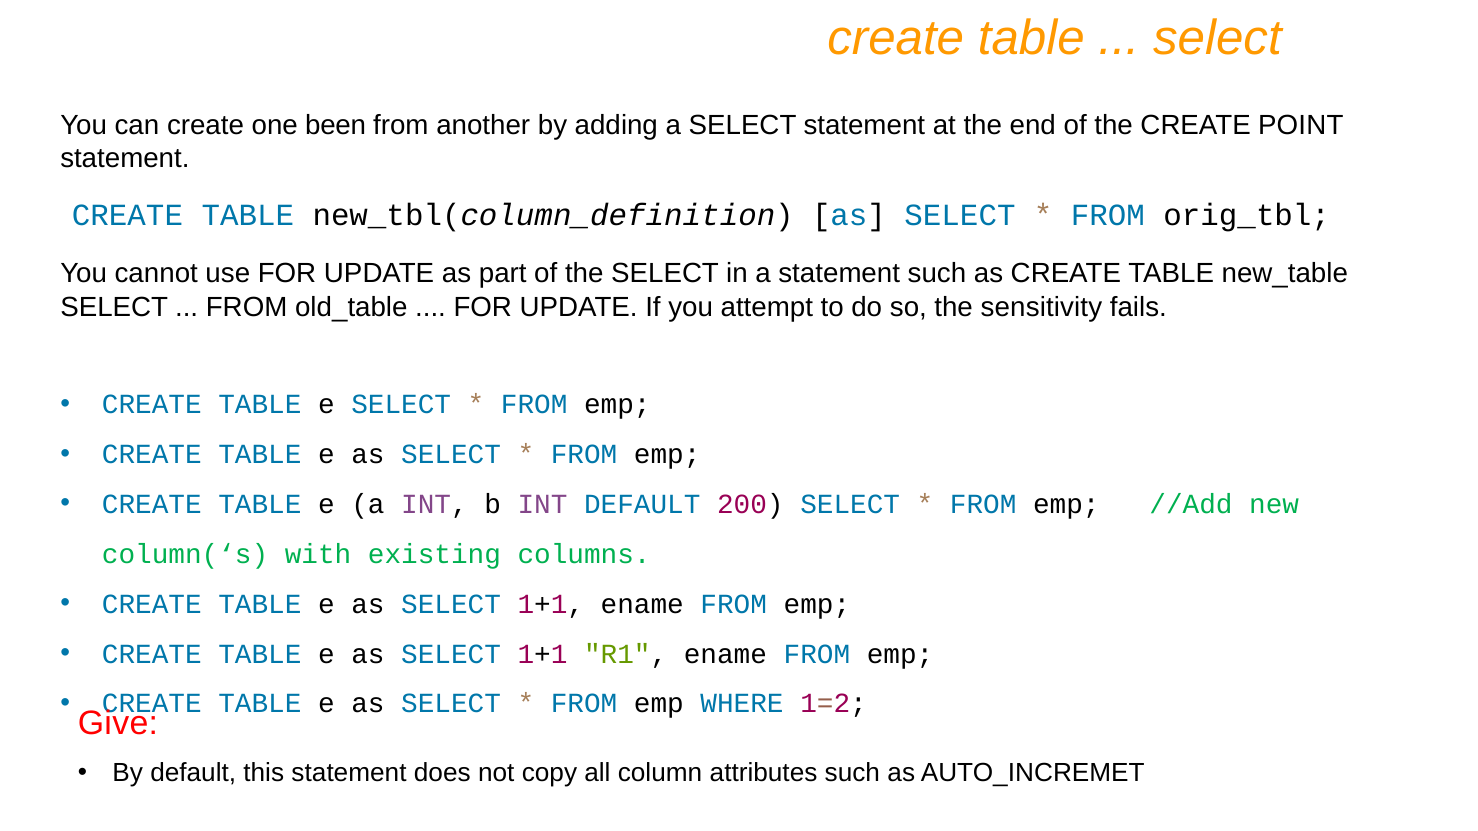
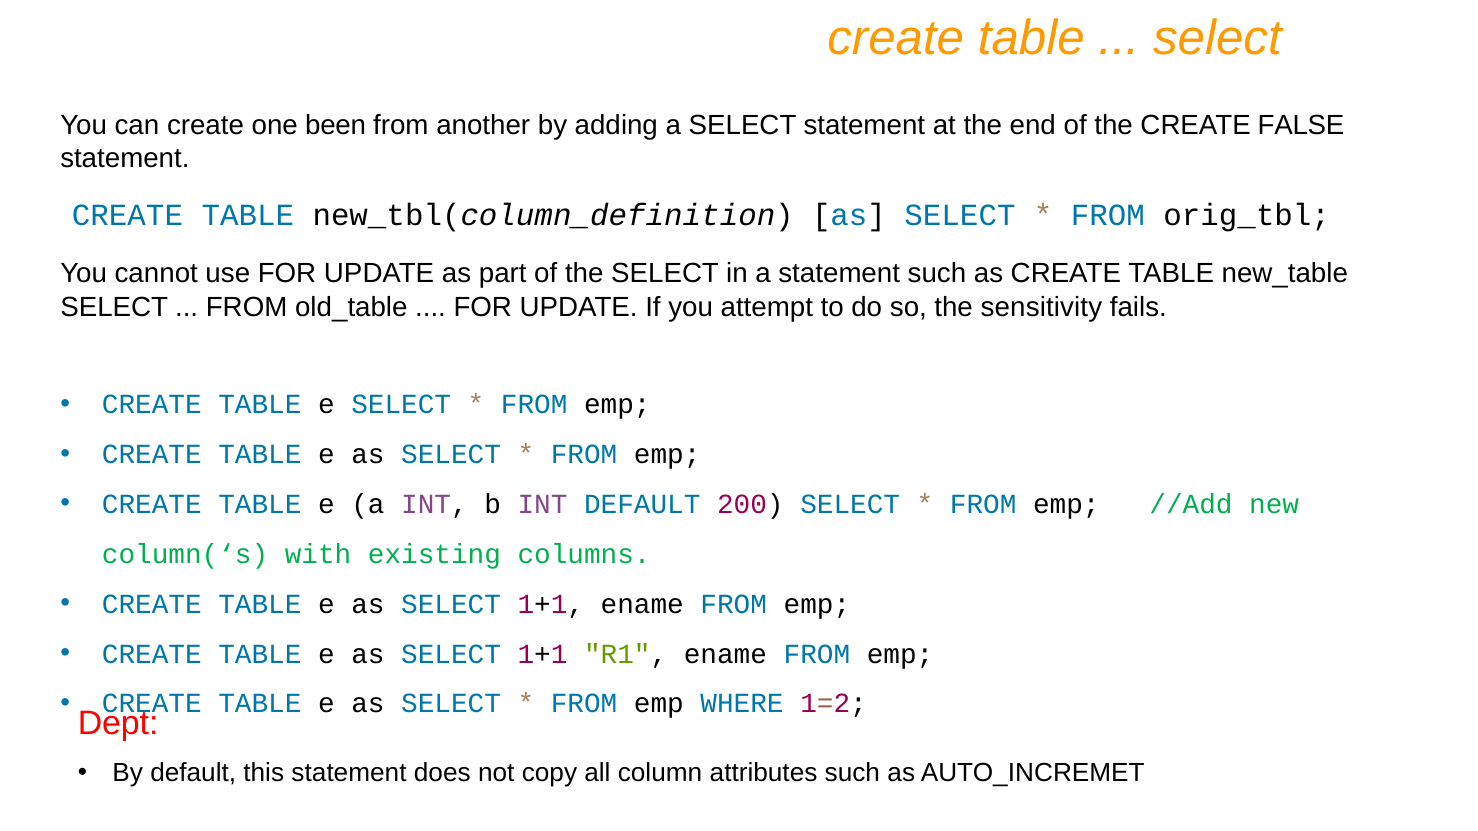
POINT: POINT -> FALSE (1301, 126)
Give: Give -> Dept (118, 723)
